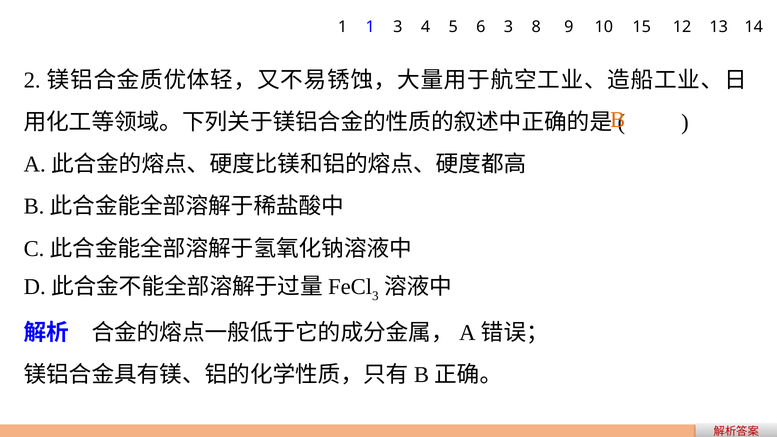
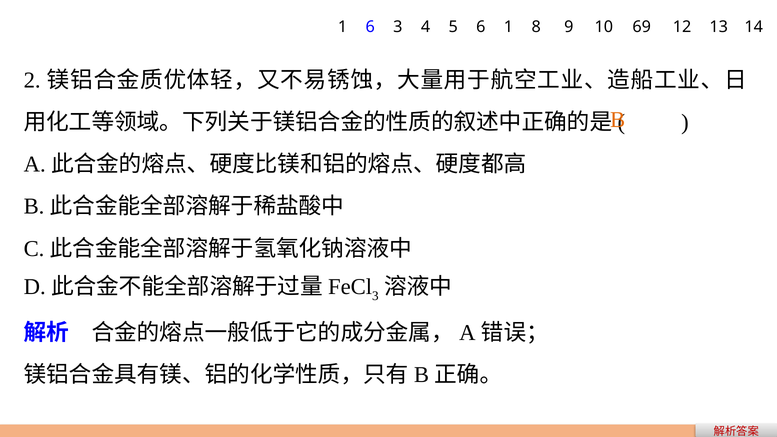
1 1: 1 -> 6 (370, 27)
6 3: 3 -> 1 (508, 27)
15: 15 -> 69 (642, 27)
